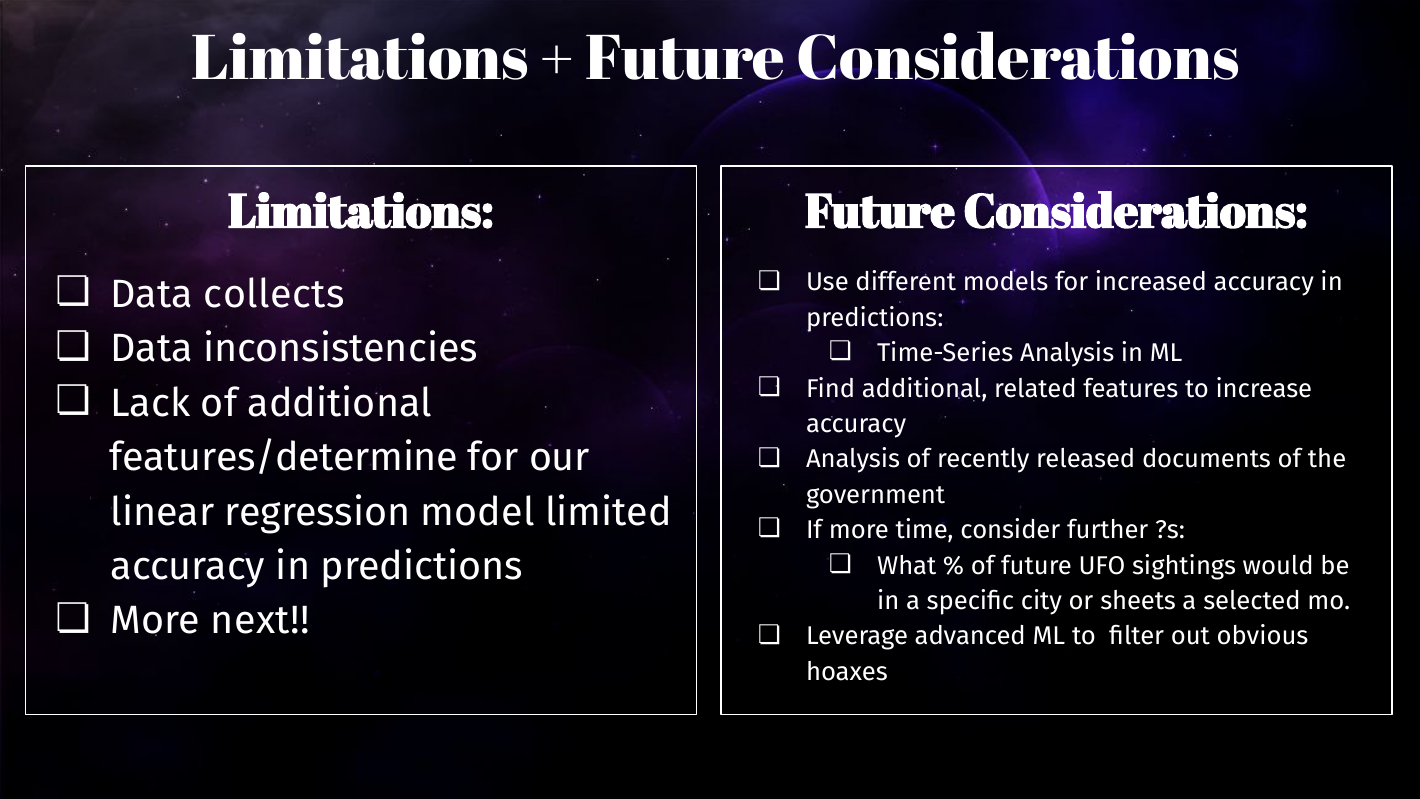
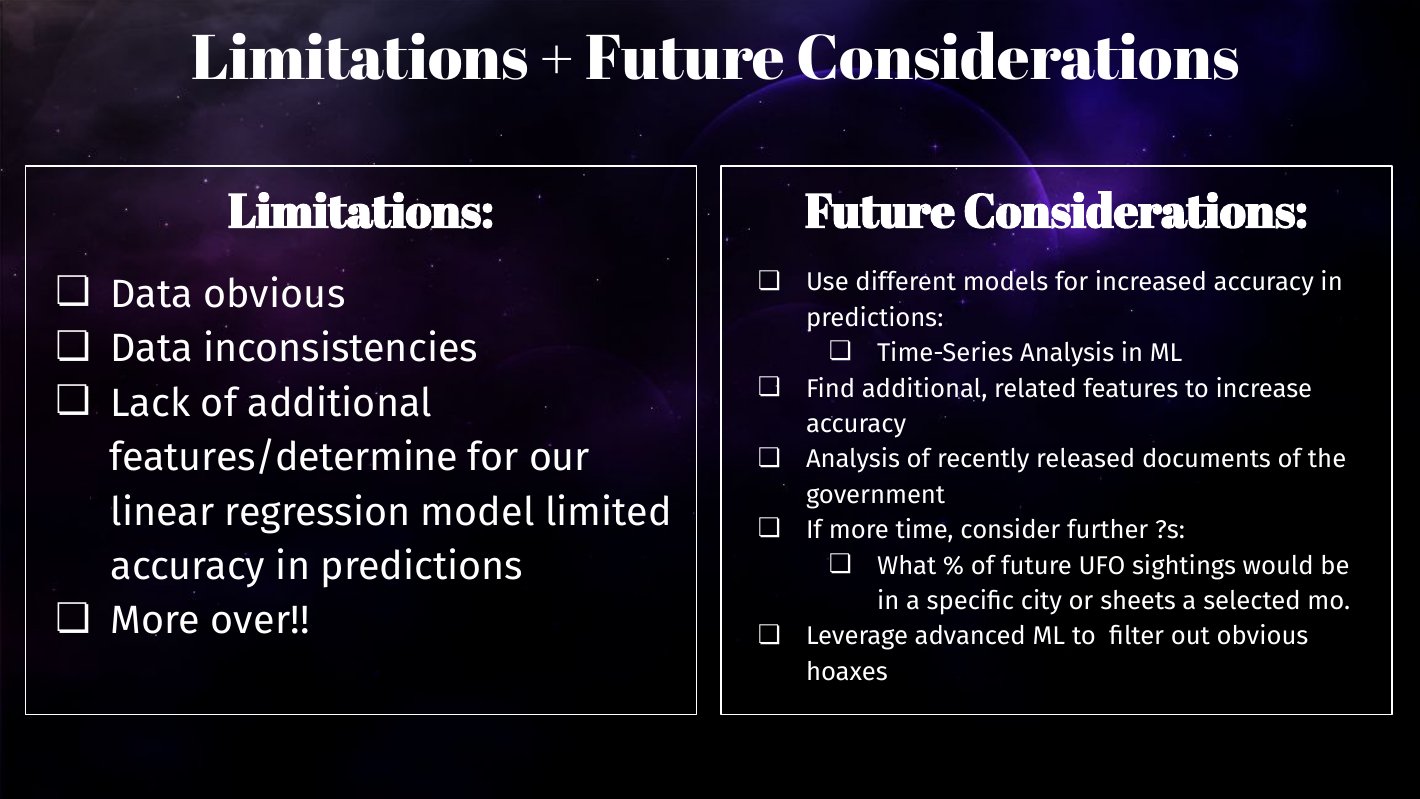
Data collects: collects -> obvious (274, 294)
next: next -> over (260, 621)
